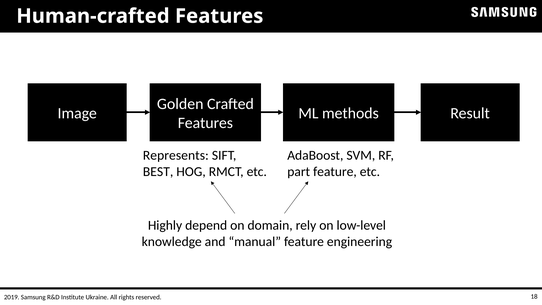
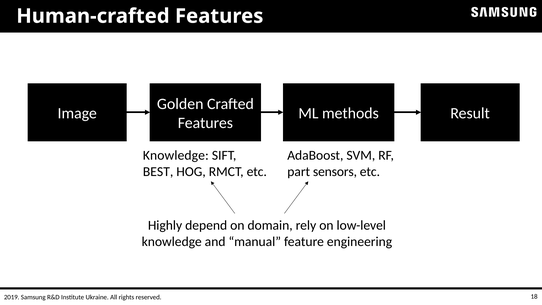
Represents: Represents -> Knowledge (176, 155)
part feature: feature -> sensors (335, 172)
